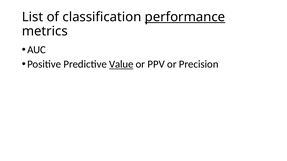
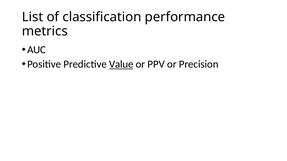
performance underline: present -> none (185, 17)
